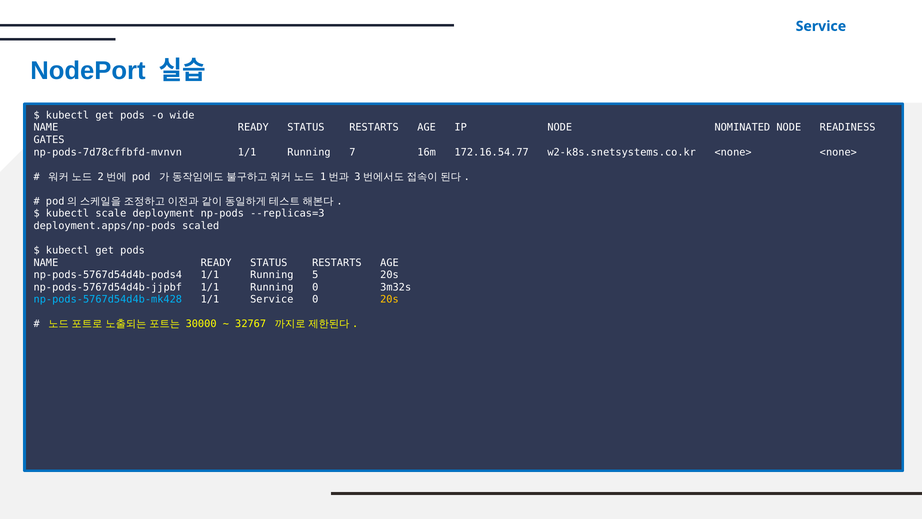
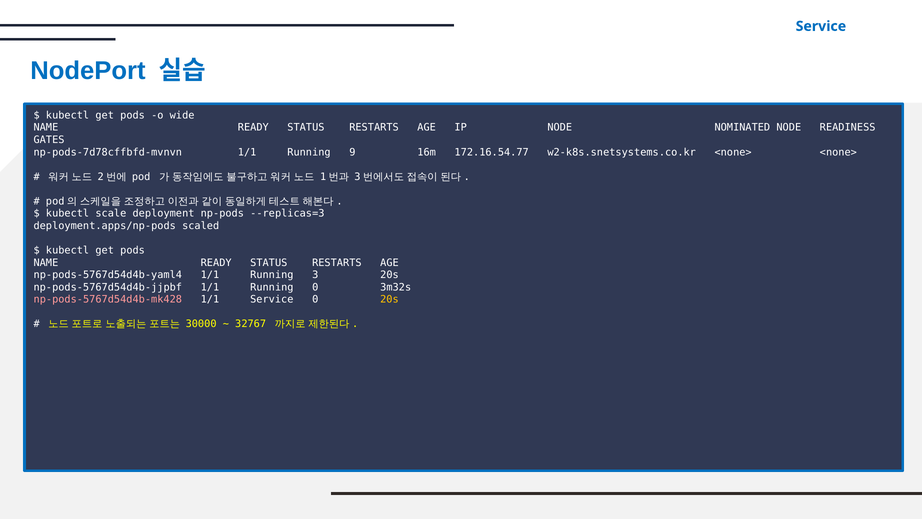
7: 7 -> 9 (352, 152)
np-pods-5767d54d4b-pods4: np-pods-5767d54d4b-pods4 -> np-pods-5767d54d4b-yaml4 (108, 275)
Running 5: 5 -> 3 (315, 275)
np-pods-5767d54d4b-mk428 colour: light blue -> pink (108, 299)
